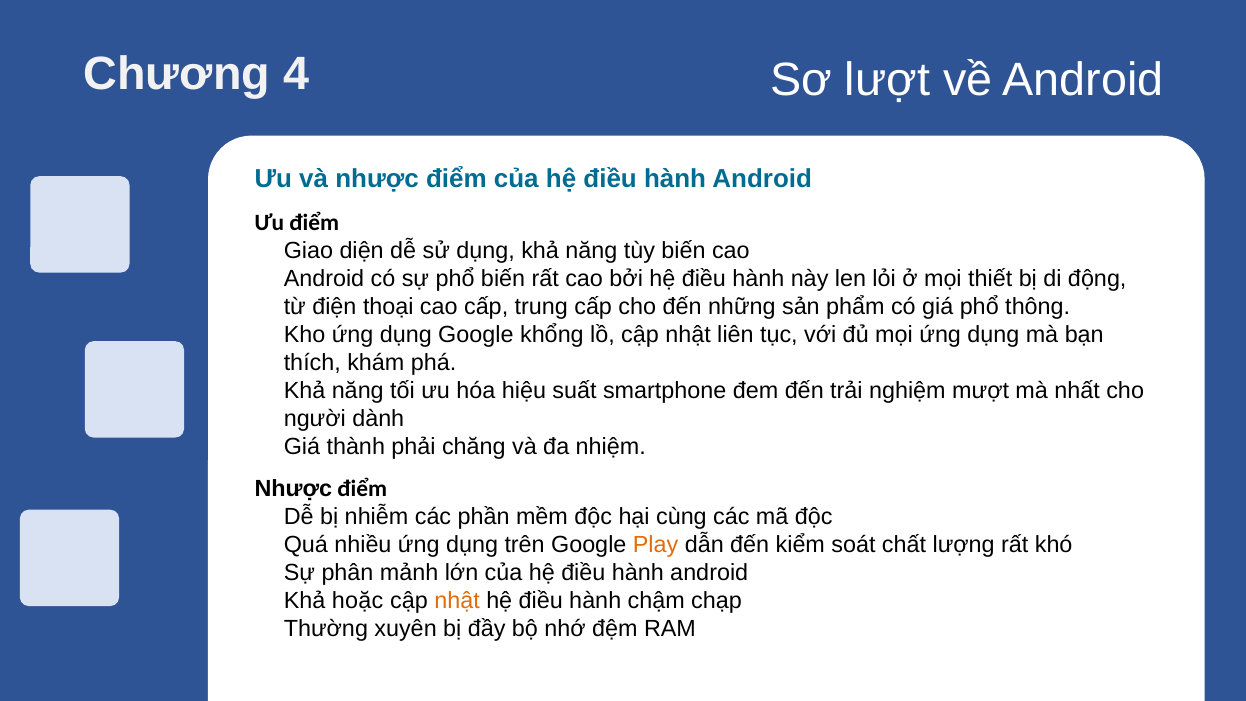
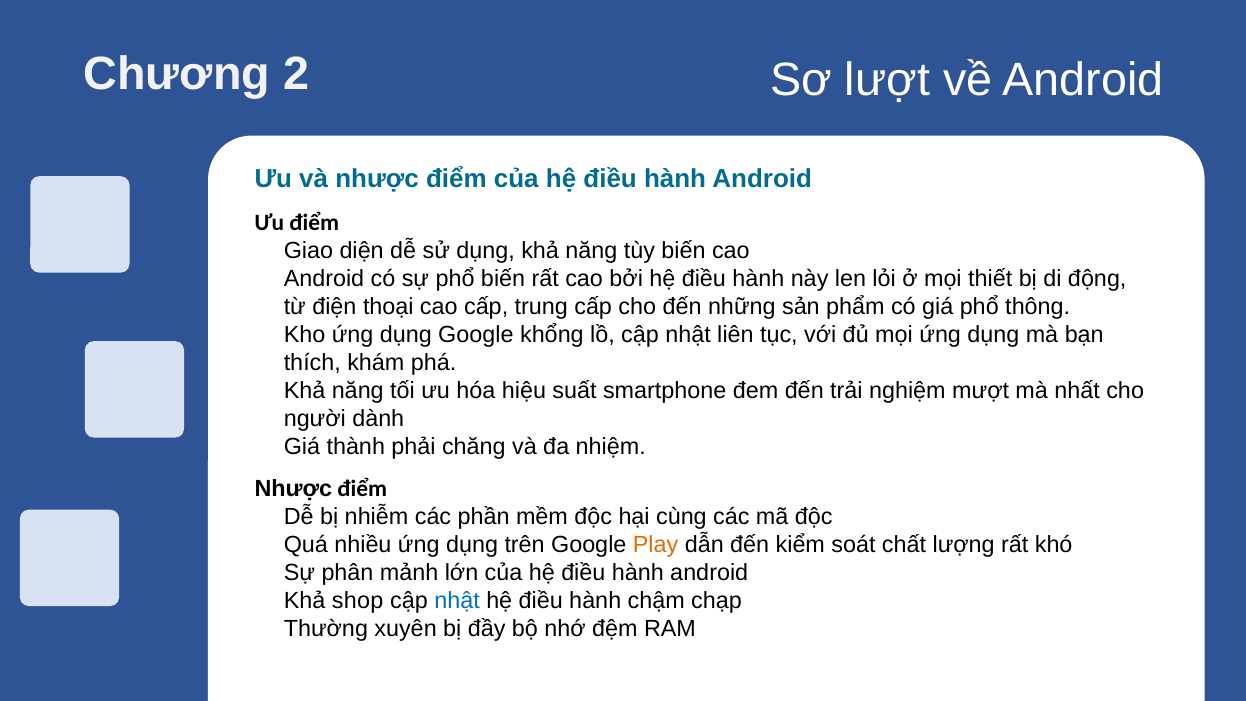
4: 4 -> 2 (296, 74)
hoặc: hoặc -> shop (358, 601)
nhật colour: orange -> blue (457, 601)
